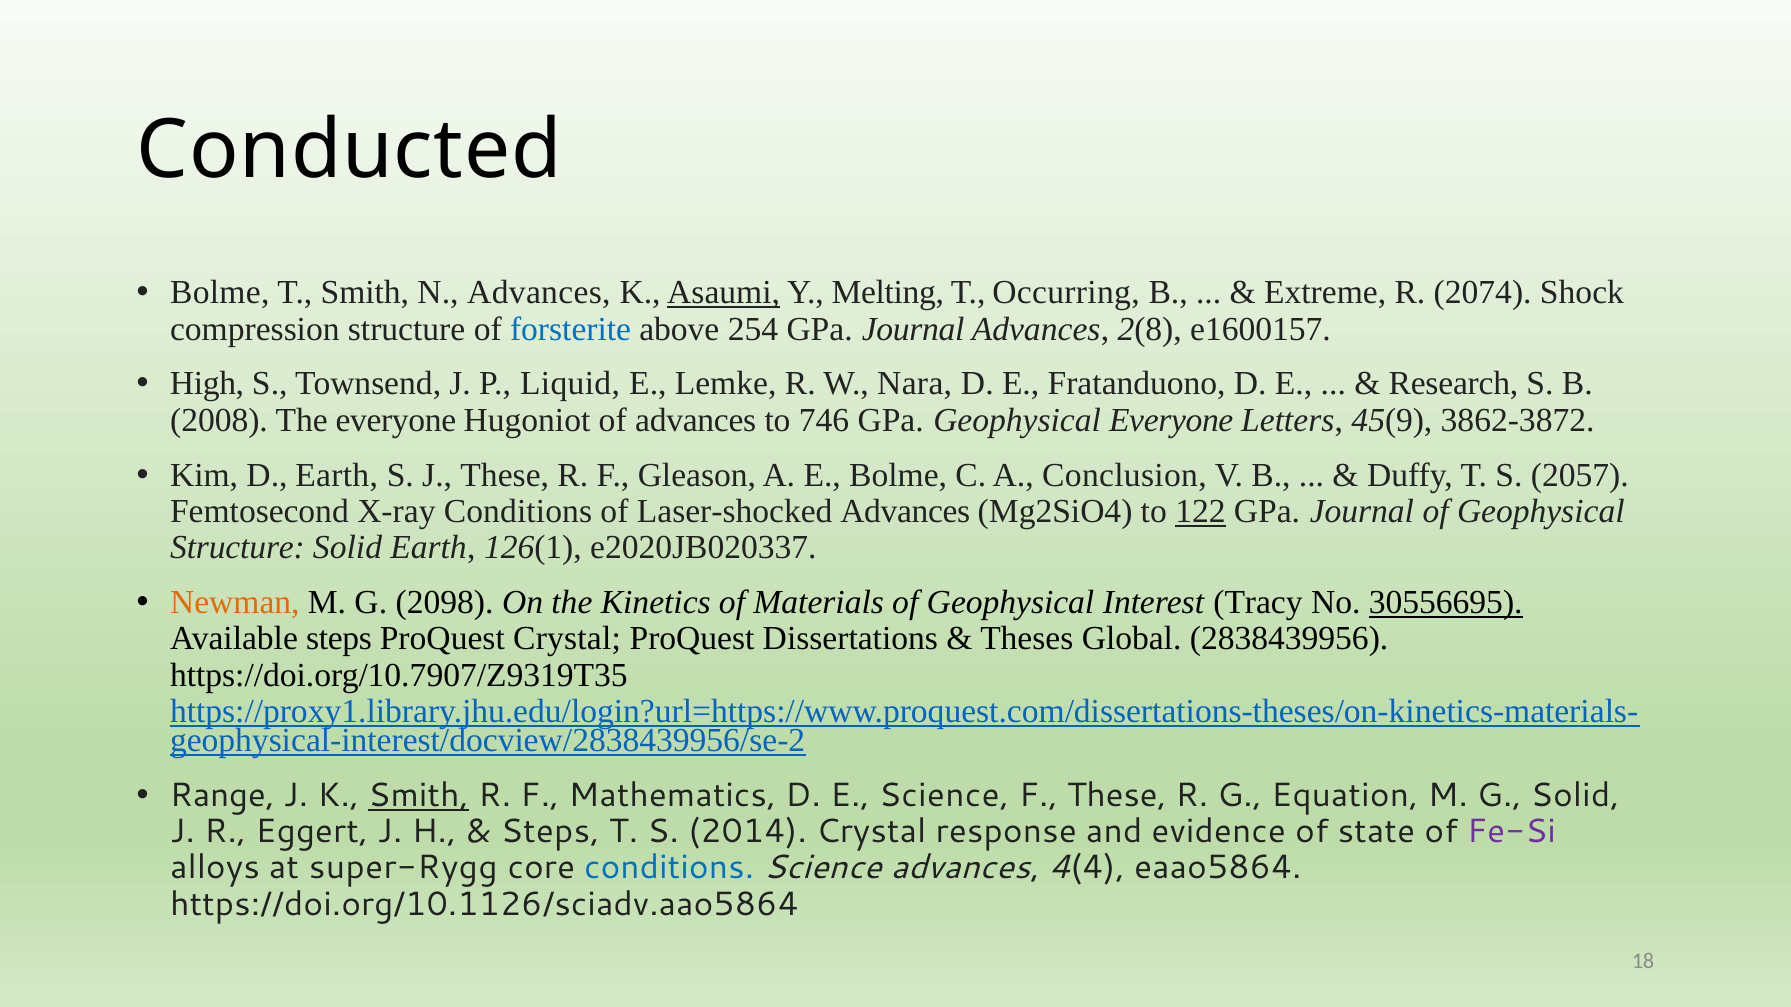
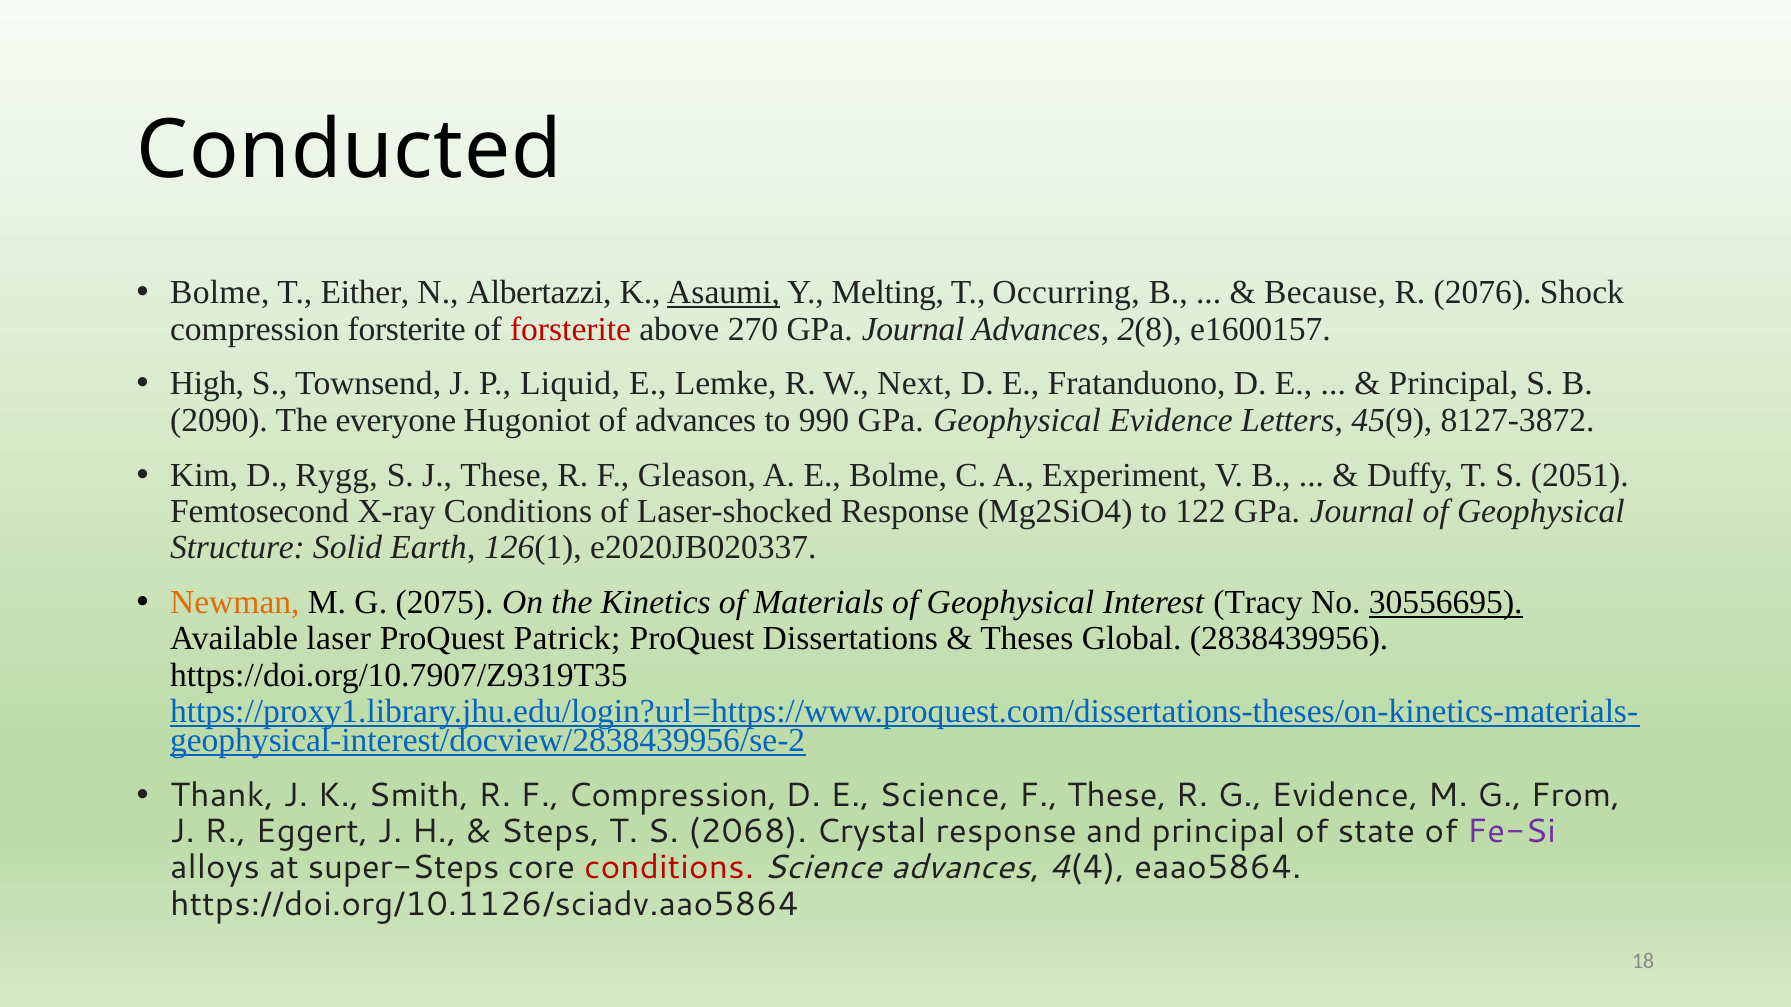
T Smith: Smith -> Either (365, 293)
N Advances: Advances -> Albertazzi (539, 293)
Extreme: Extreme -> Because (1325, 293)
2074: 2074 -> 2076 (1483, 293)
compression structure: structure -> forsterite (407, 329)
forsterite colour: blue -> red (571, 329)
254: 254 -> 270 (753, 329)
Nara: Nara -> Next (915, 384)
Research: Research -> Principal (1453, 384)
2008: 2008 -> 2090 (219, 420)
746: 746 -> 990 (824, 420)
Geophysical Everyone: Everyone -> Evidence (1171, 420)
3862-3872: 3862-3872 -> 8127-3872 (1518, 420)
D Earth: Earth -> Rygg (337, 475)
Conclusion: Conclusion -> Experiment (1125, 475)
2057: 2057 -> 2051 (1580, 475)
Laser‐shocked Advances: Advances -> Response (905, 512)
122 underline: present -> none (1201, 512)
2098: 2098 -> 2075 (445, 603)
Available steps: steps -> laser (339, 639)
ProQuest Crystal: Crystal -> Patrick (567, 639)
Range: Range -> Thank (222, 796)
Smith underline: present -> none (419, 796)
F Mathematics: Mathematics -> Compression (673, 796)
G Equation: Equation -> Evidence (1345, 796)
G Solid: Solid -> From (1575, 796)
2014: 2014 -> 2068 (747, 832)
and evidence: evidence -> principal (1219, 832)
super-Rygg: super-Rygg -> super-Steps (404, 868)
conditions colour: blue -> red (669, 868)
